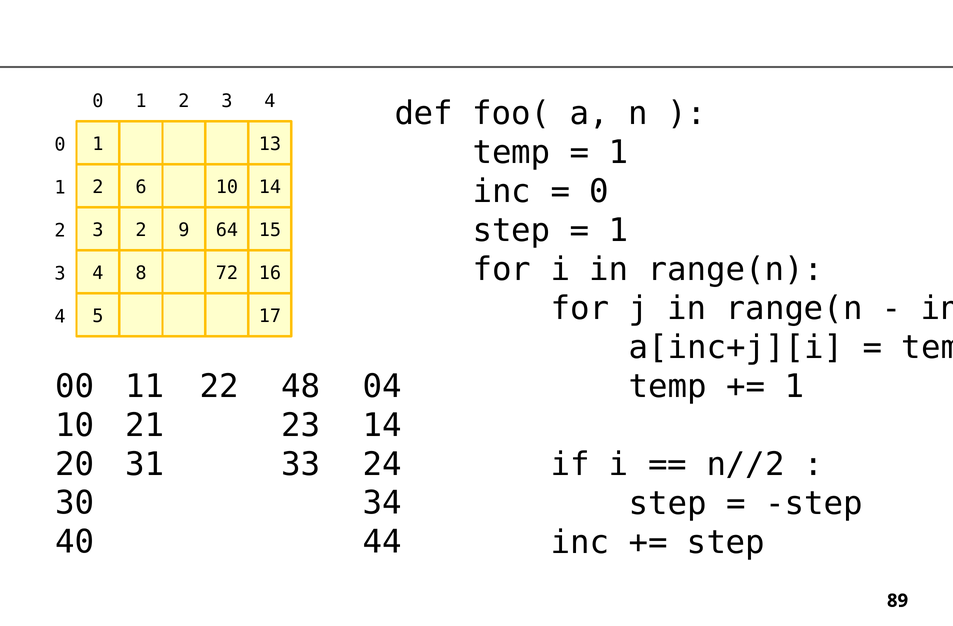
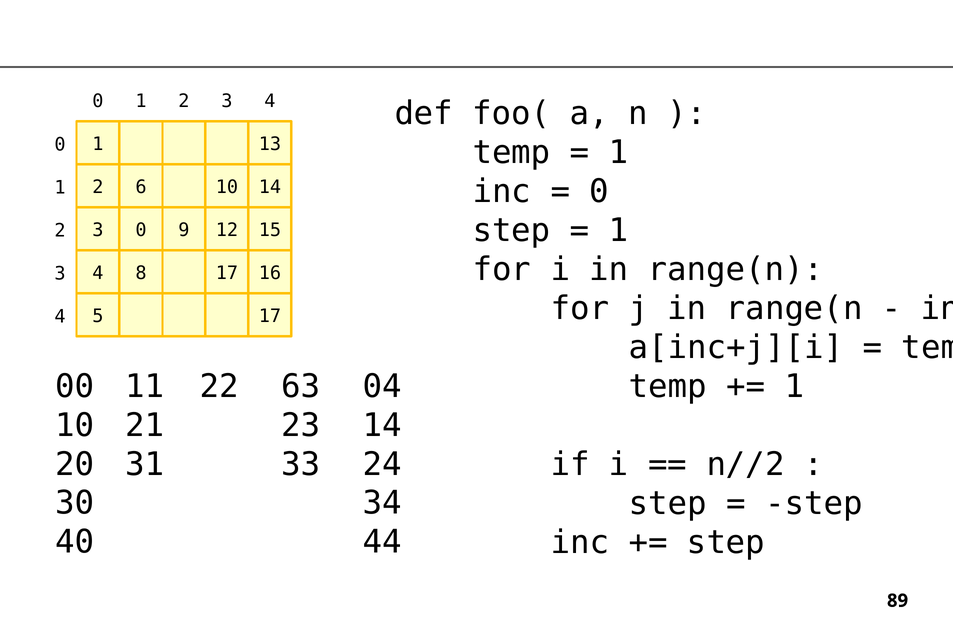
3 2: 2 -> 0 (141, 230)
64: 64 -> 12 (227, 230)
8 72: 72 -> 17 (227, 273)
48: 48 -> 63 (301, 386)
